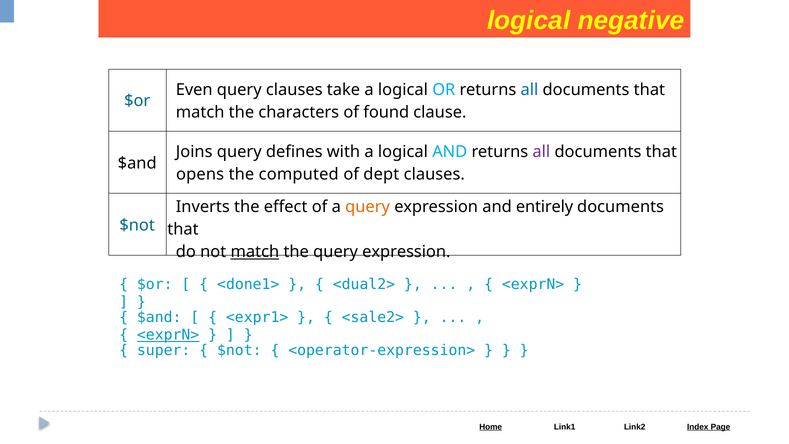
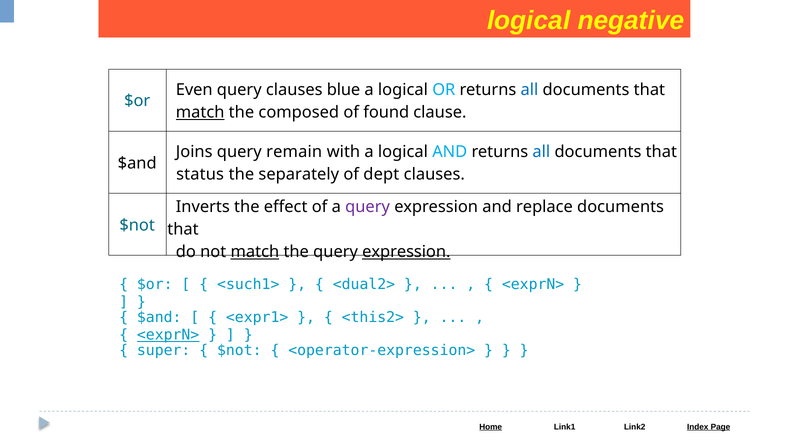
take: take -> blue (344, 90)
match underline: none -> present (200, 112)
characters: characters -> composed (299, 112)
defines: defines -> remain (294, 152)
all colour: purple -> blue (541, 152)
opens: opens -> status (200, 174)
computed: computed -> separately (299, 174)
query colour: orange -> purple (368, 207)
entirely: entirely -> replace (544, 207)
expression underline: none -> present (406, 252)
<done1>: <done1> -> <such1> (248, 284)
<sale2>: <sale2> -> <this2> (373, 317)
